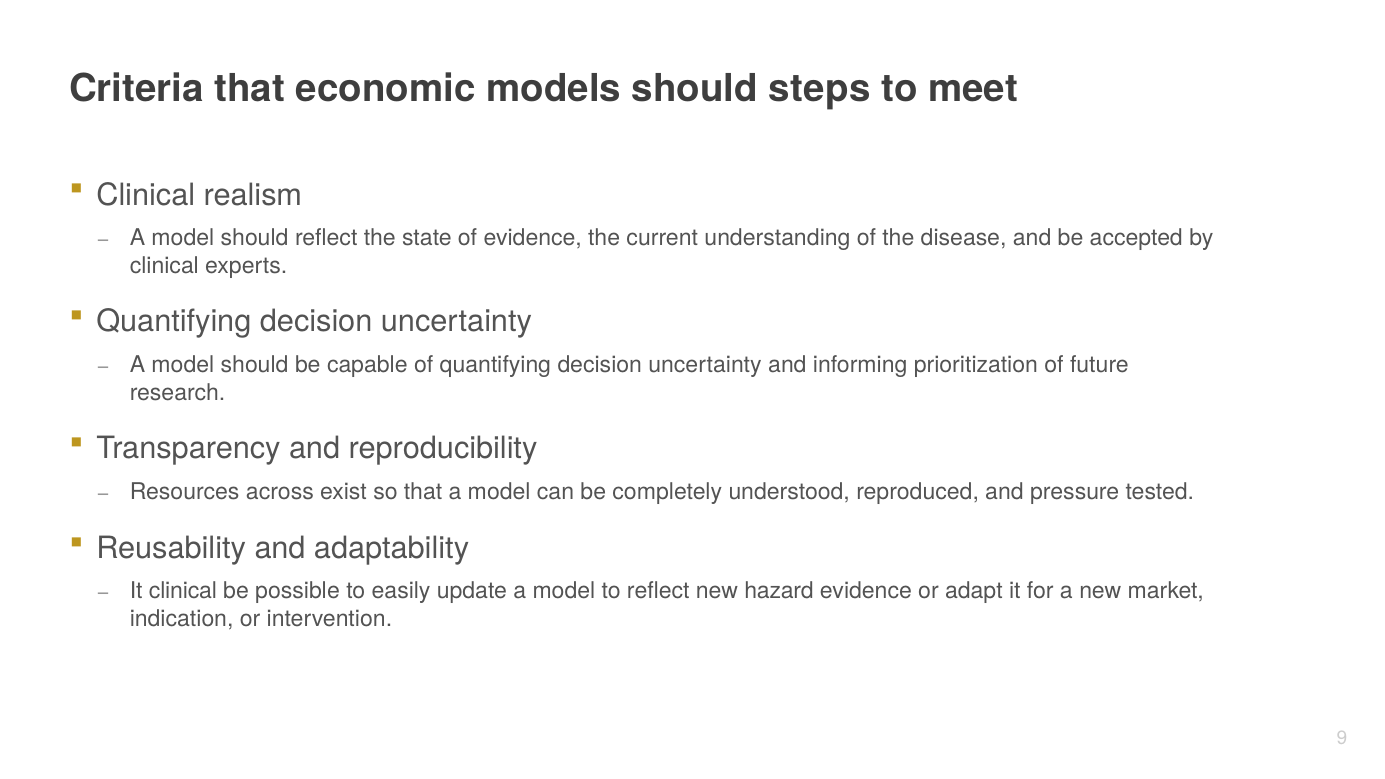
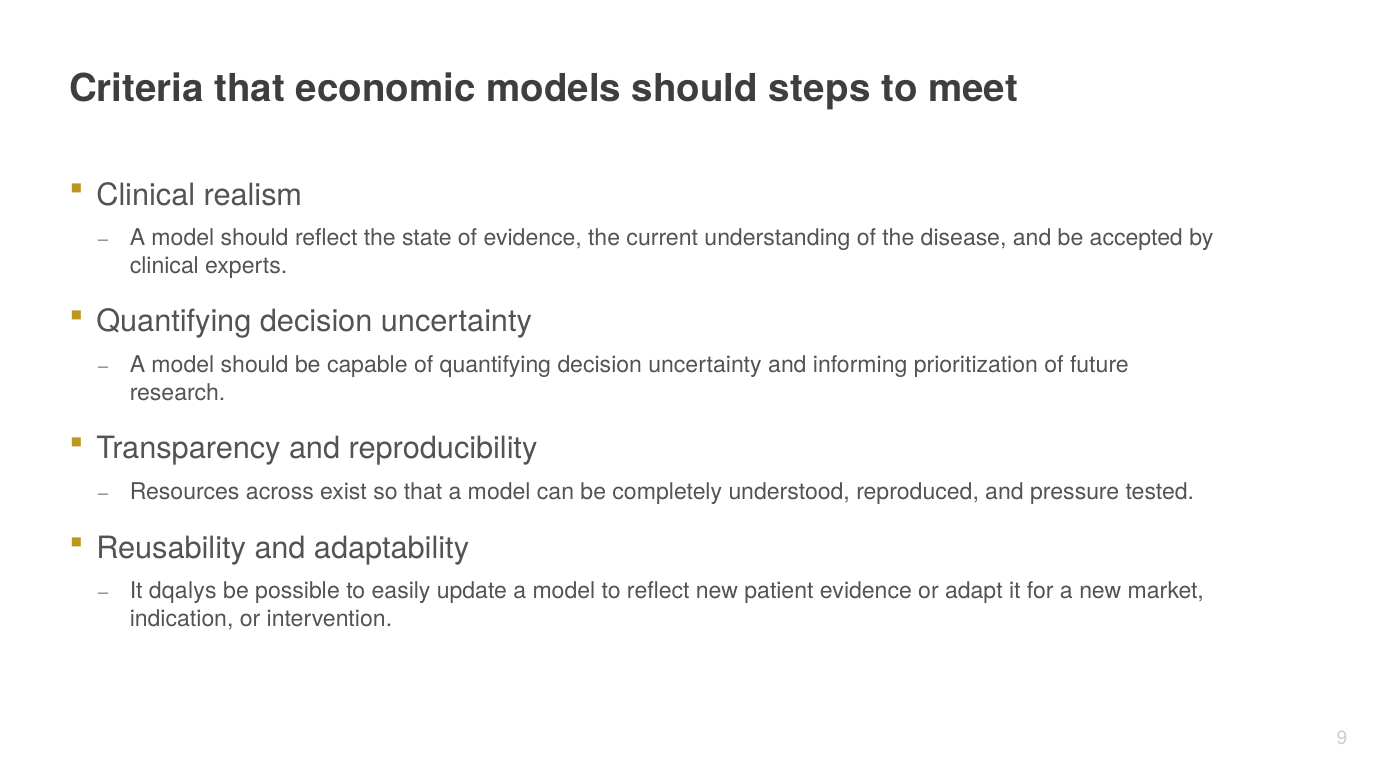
It clinical: clinical -> dqalys (183, 591)
hazard: hazard -> patient (779, 591)
